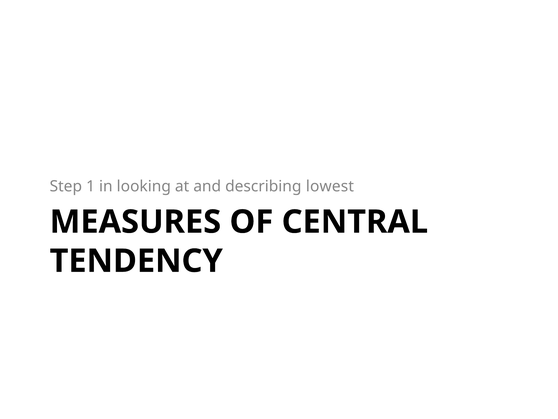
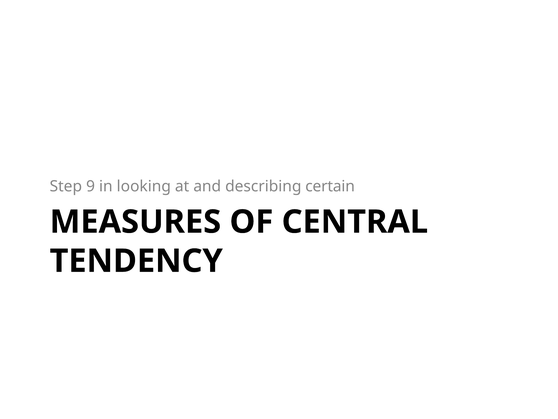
1: 1 -> 9 (91, 186)
lowest: lowest -> certain (330, 186)
